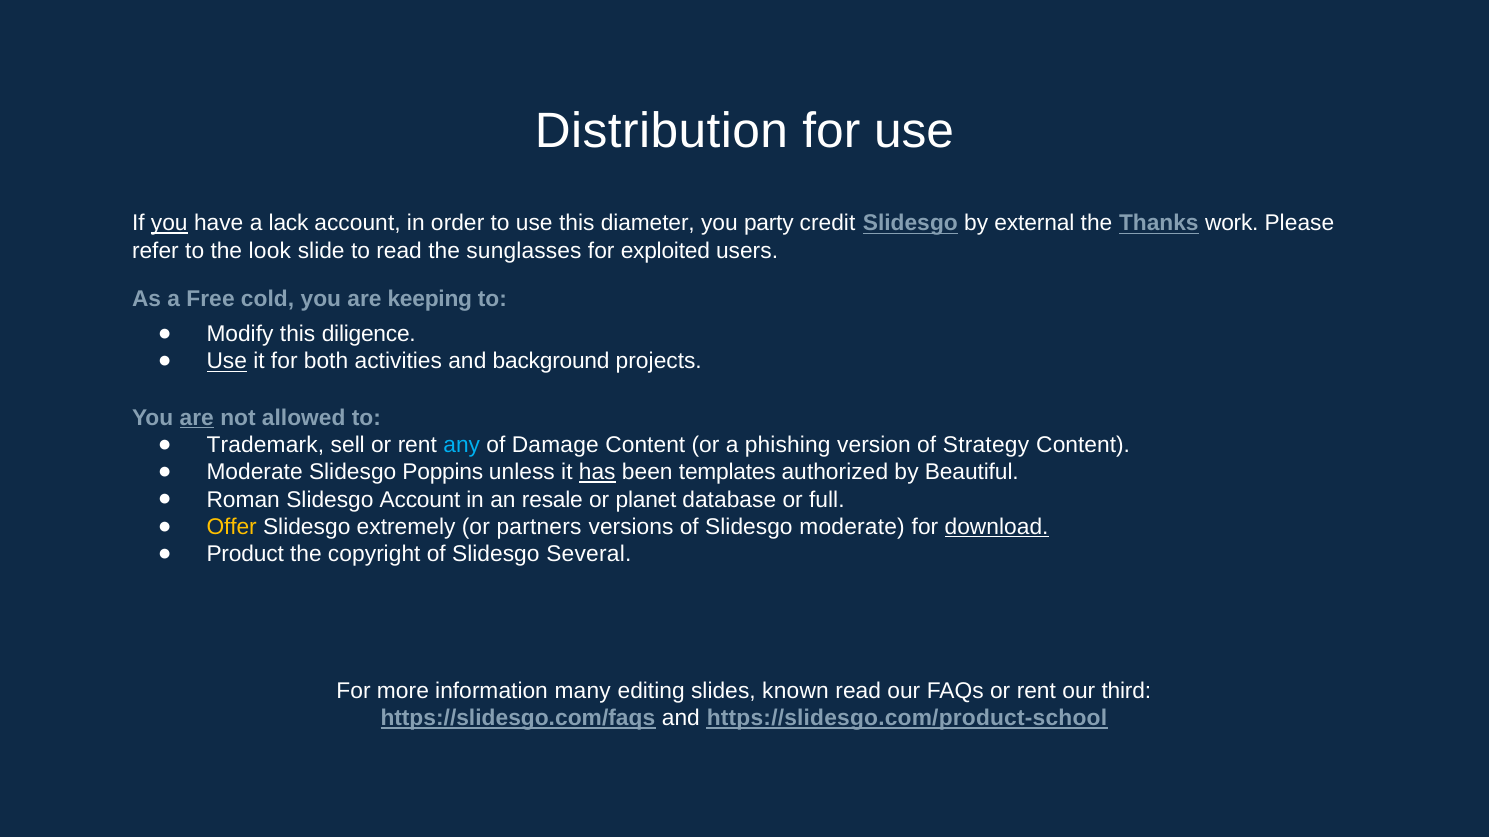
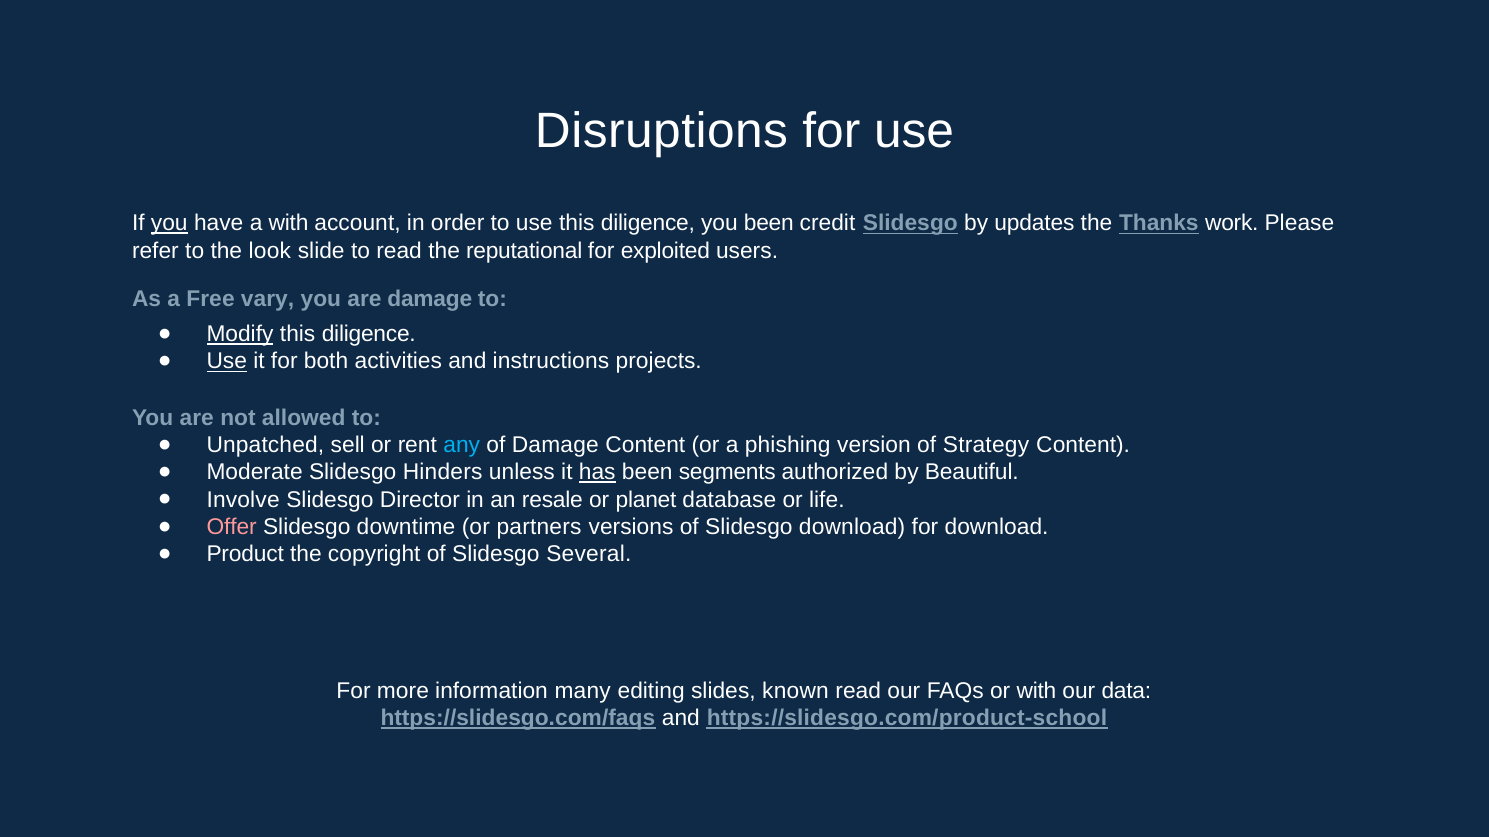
Distribution: Distribution -> Disruptions (661, 131)
a lack: lack -> with (289, 224)
use this diameter: diameter -> diligence (648, 224)
you party: party -> been (769, 224)
external: external -> updates (1034, 224)
sunglasses: sunglasses -> reputational (524, 251)
cold: cold -> vary (268, 299)
are keeping: keeping -> damage (430, 299)
Modify underline: none -> present (240, 334)
background: background -> instructions (551, 362)
are underline: present -> none (197, 418)
Trademark: Trademark -> Unpatched (265, 445)
Poppins: Poppins -> Hinders (443, 473)
templates: templates -> segments (727, 473)
Roman: Roman -> Involve (243, 500)
Slidesgo Account: Account -> Director (420, 500)
full: full -> life (827, 500)
Offer colour: yellow -> pink (232, 527)
extremely: extremely -> downtime (406, 527)
Slidesgo moderate: moderate -> download (852, 527)
download underline: present -> none (997, 527)
FAQs or rent: rent -> with (1036, 691)
third: third -> data (1126, 691)
